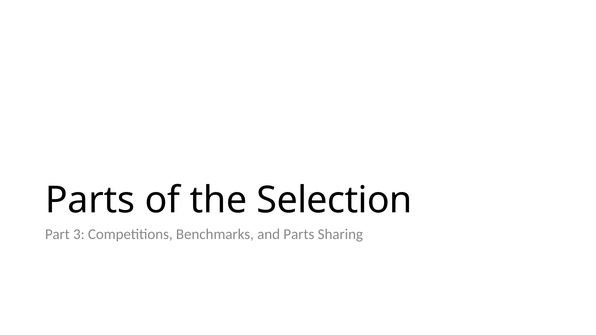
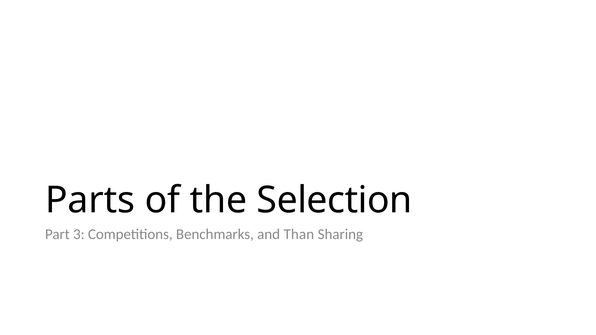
and Parts: Parts -> Than (299, 235)
